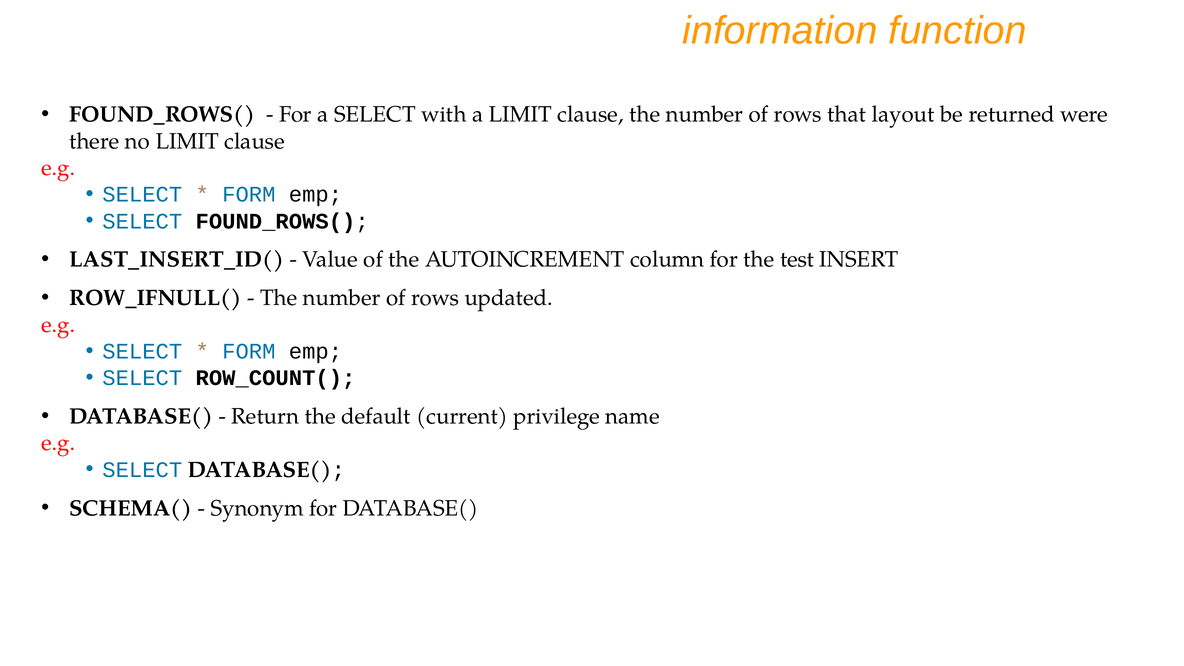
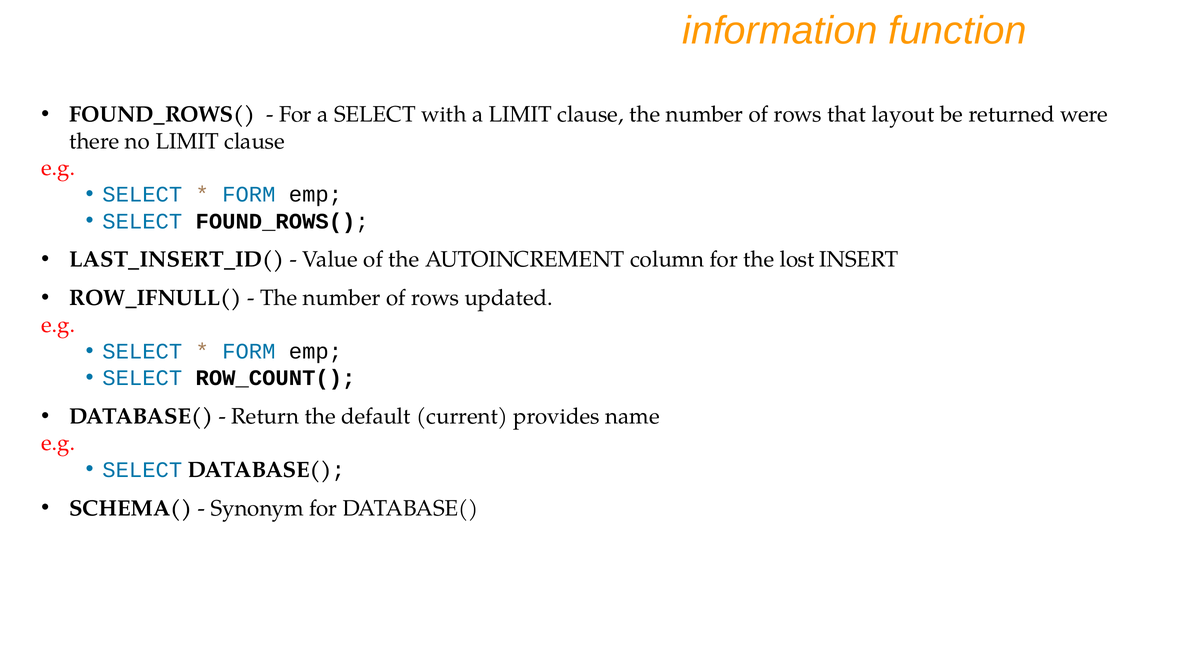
test: test -> lost (797, 260)
privilege: privilege -> provides (557, 416)
